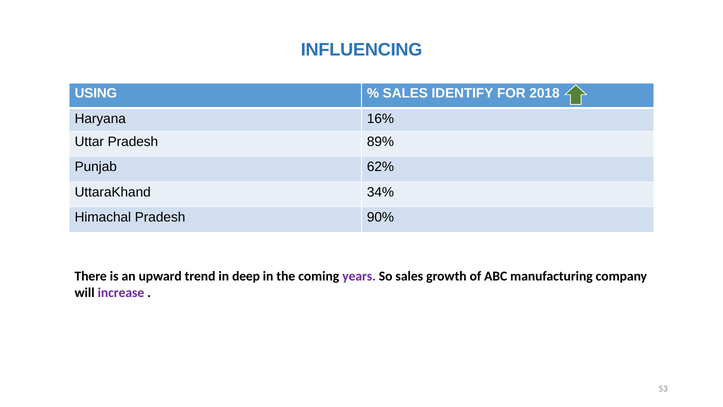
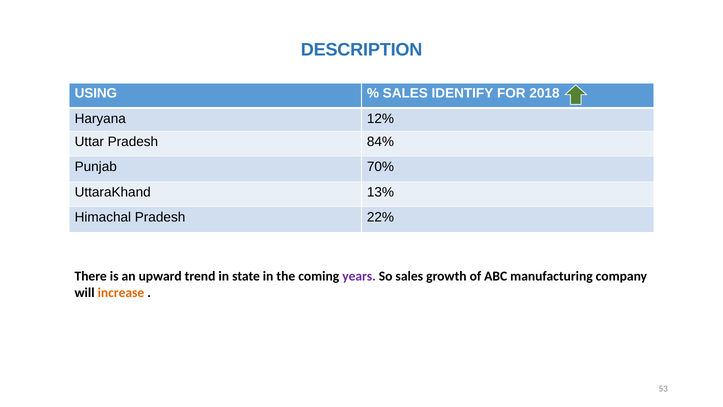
INFLUENCING: INFLUENCING -> DESCRIPTION (362, 50)
16%: 16% -> 12% (380, 119)
89%: 89% -> 84% (380, 142)
62%: 62% -> 70% (380, 167)
34%: 34% -> 13% (380, 192)
90%: 90% -> 22% (380, 217)
deep: deep -> state (246, 276)
increase colour: purple -> orange (121, 292)
